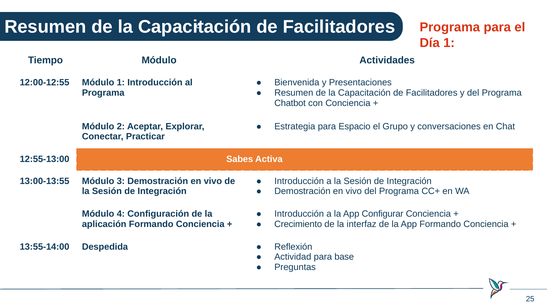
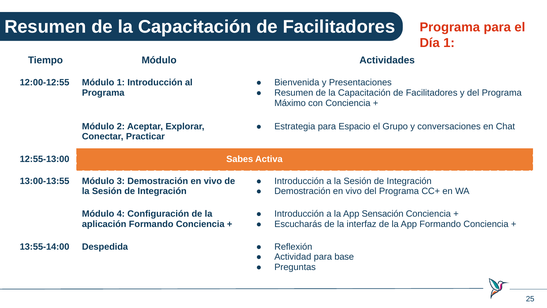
Chatbot: Chatbot -> Máximo (290, 103)
Configurar: Configurar -> Sensación (383, 214)
Crecimiento: Crecimiento -> Escucharás (298, 224)
